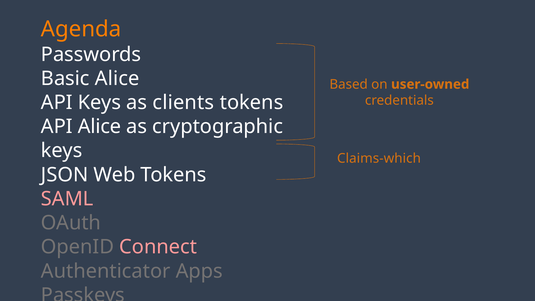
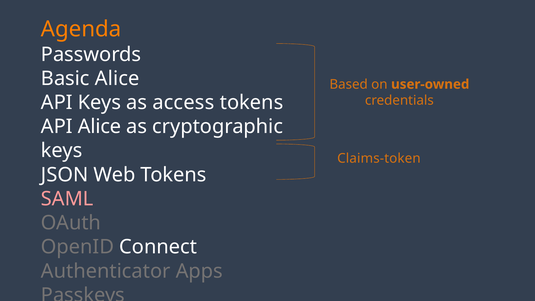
clients: clients -> access (183, 103)
Claims-which: Claims-which -> Claims-token (379, 158)
Connect colour: pink -> white (158, 247)
